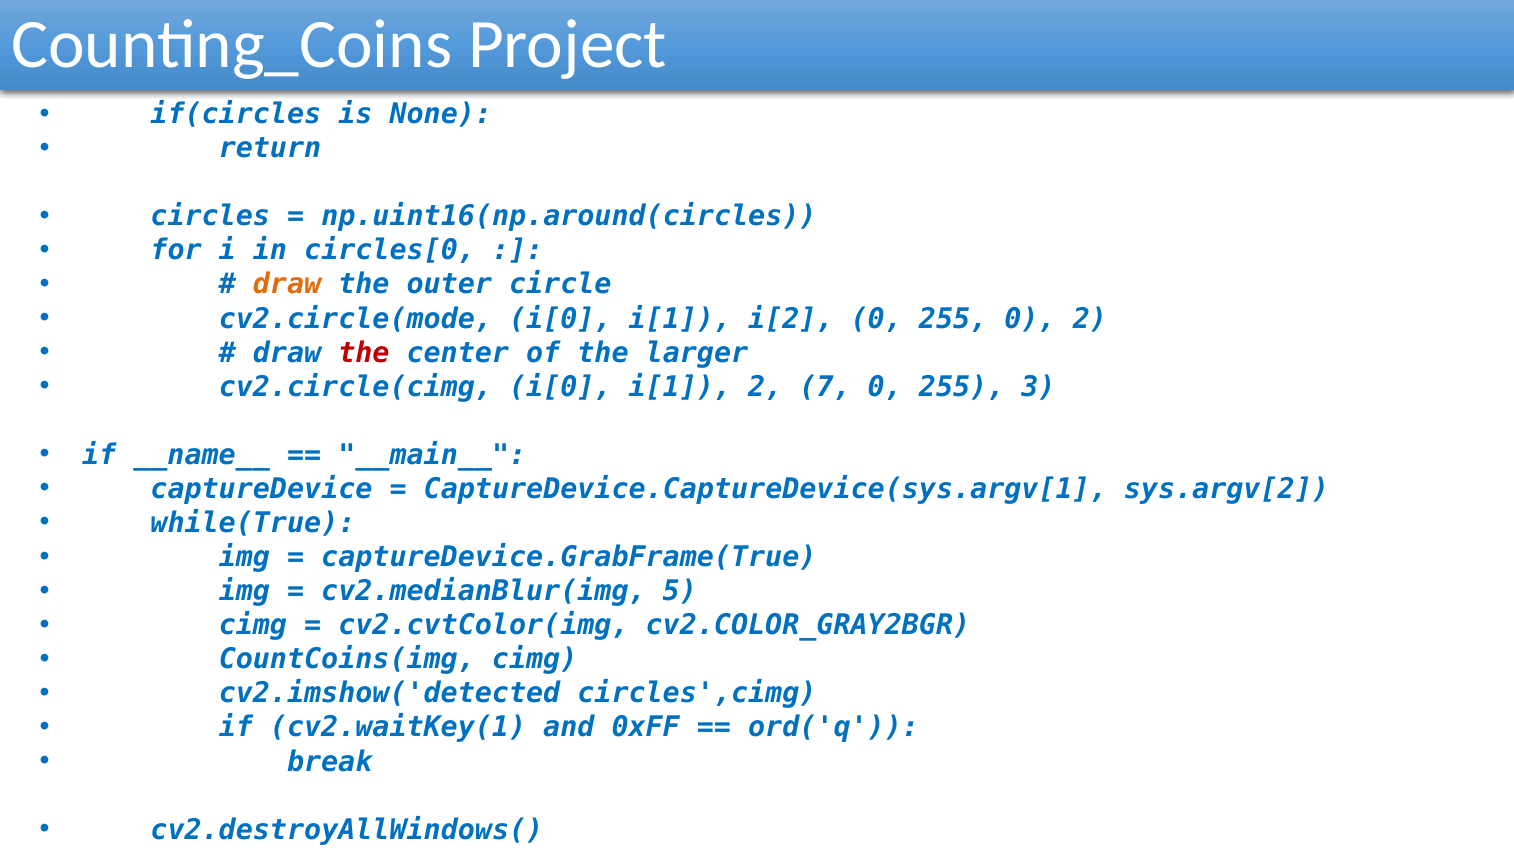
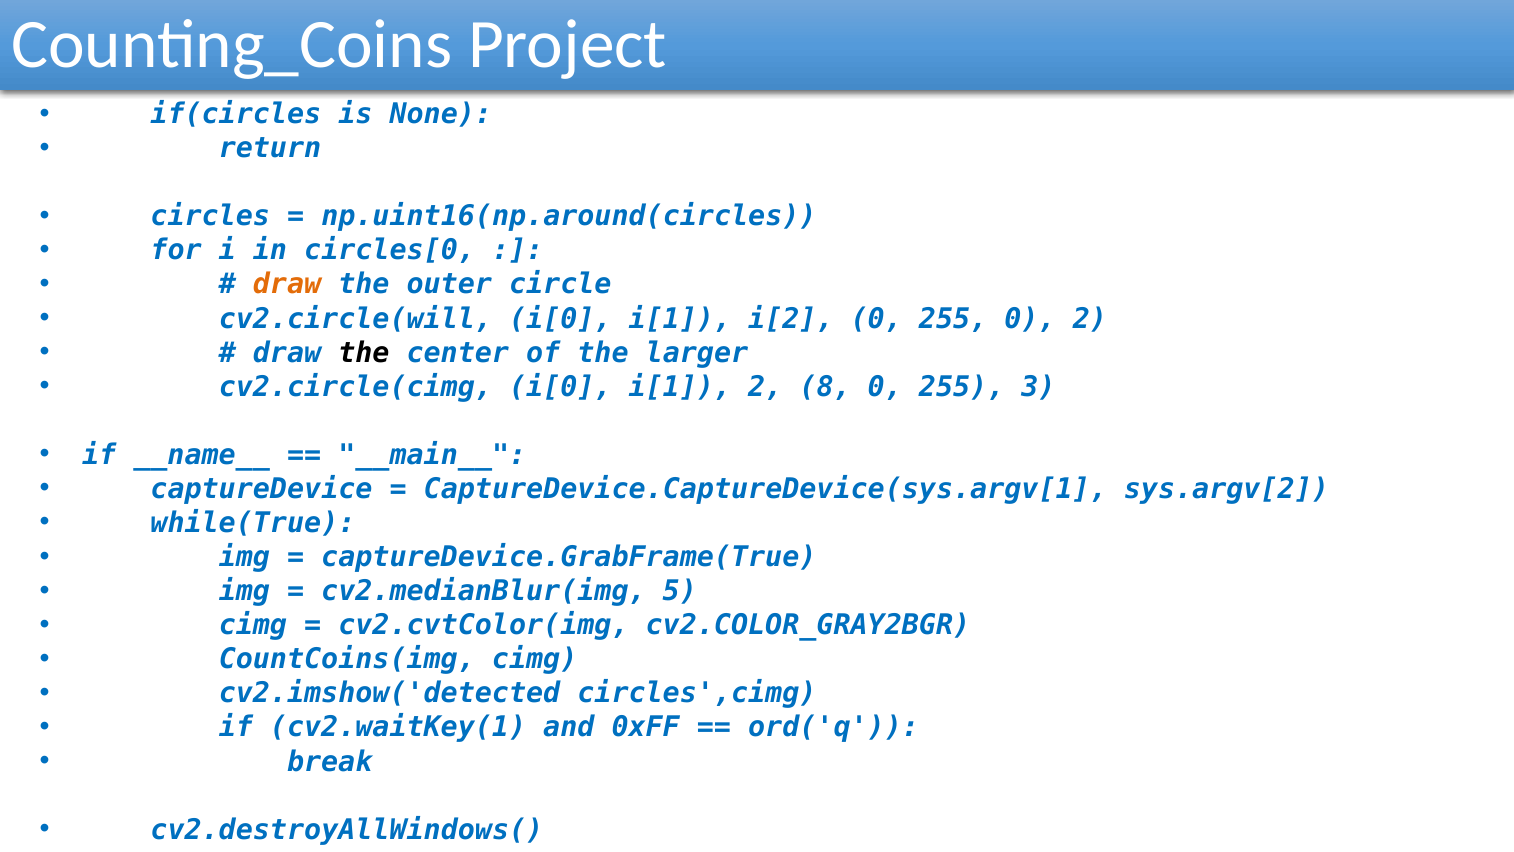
cv2.circle(mode: cv2.circle(mode -> cv2.circle(will (355, 318)
the colour: red -> black (364, 353)
7: 7 -> 8 (825, 387)
